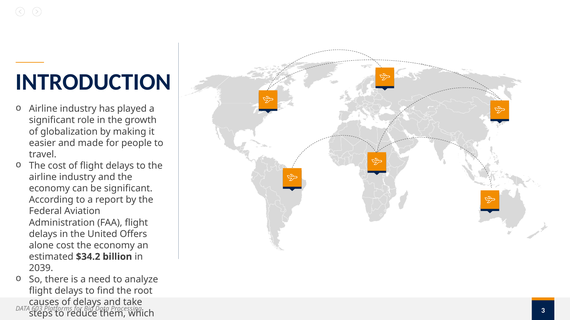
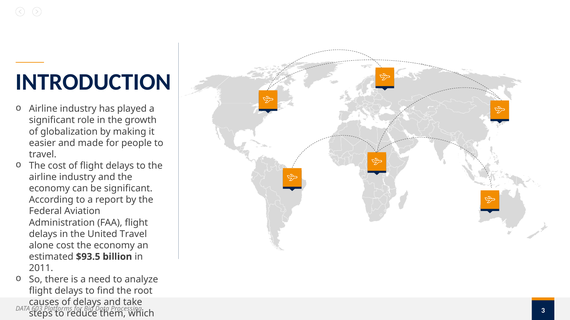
United Offers: Offers -> Travel (133, 234)
$34.2: $34.2 -> $93.5 (88, 257)
2039: 2039 -> 2011 (41, 269)
